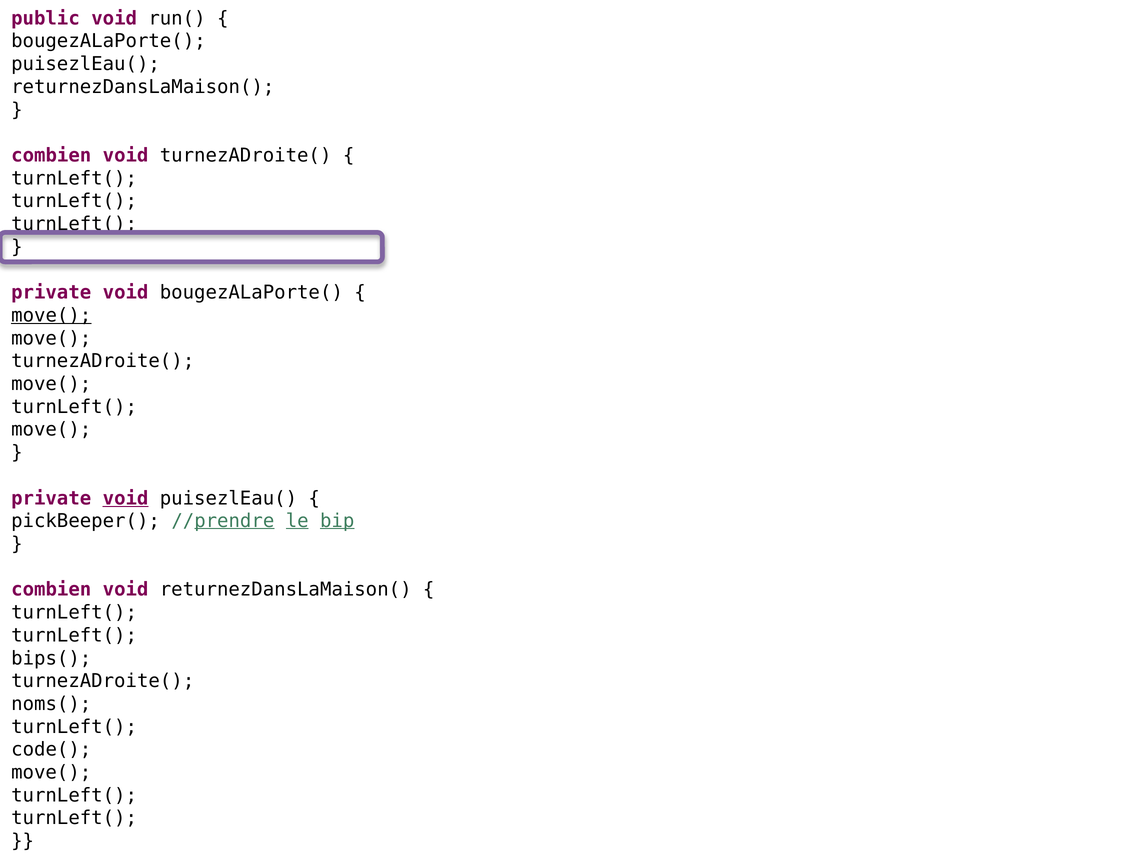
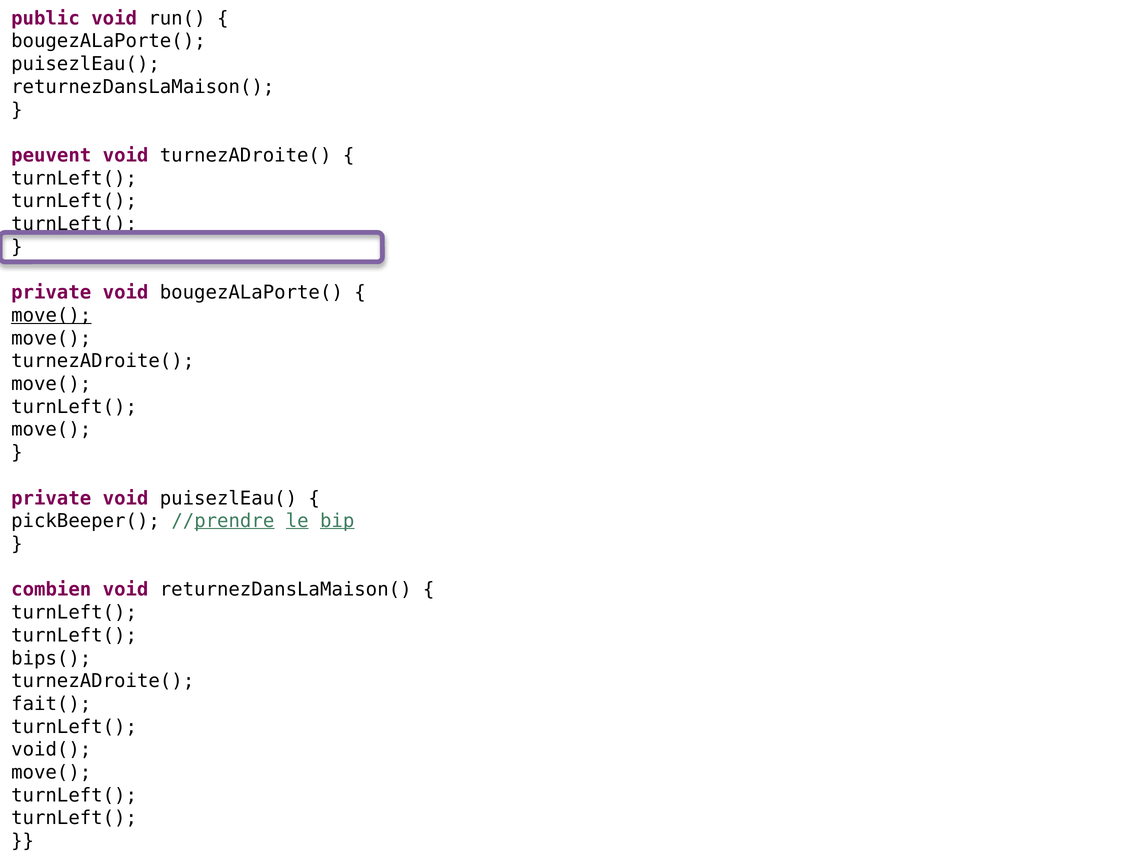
combien: combien -> peuvent (51, 155)
void underline: present -> none (126, 498)
noms(: noms( -> fait( (51, 704)
code(: code( -> void( (51, 749)
